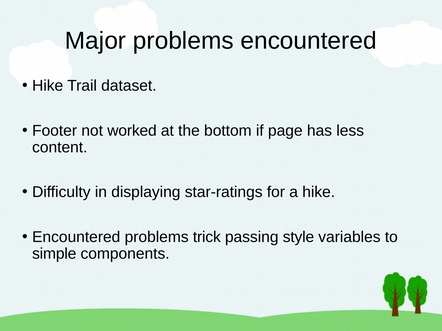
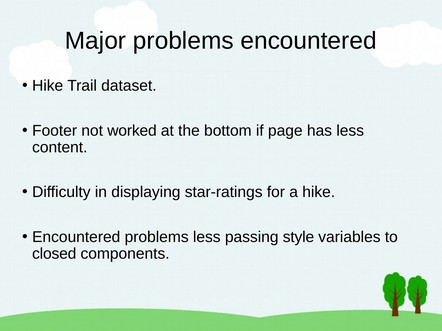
problems trick: trick -> less (207, 237)
simple: simple -> closed (54, 254)
